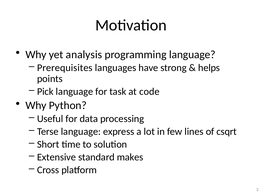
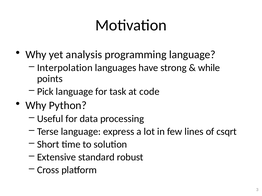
Prerequisites: Prerequisites -> Interpolation (65, 68)
helps: helps -> while (209, 68)
makes: makes -> robust (130, 158)
